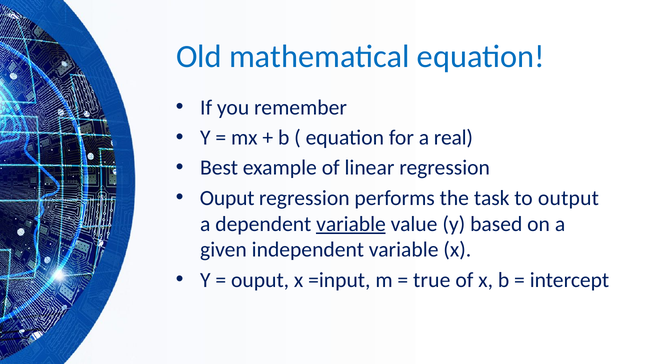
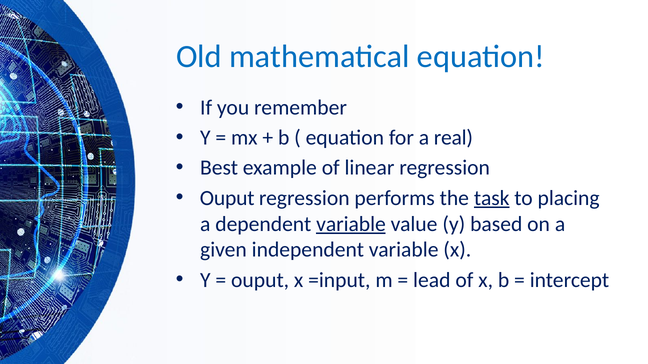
task underline: none -> present (492, 198)
output: output -> placing (569, 198)
true: true -> lead (432, 280)
